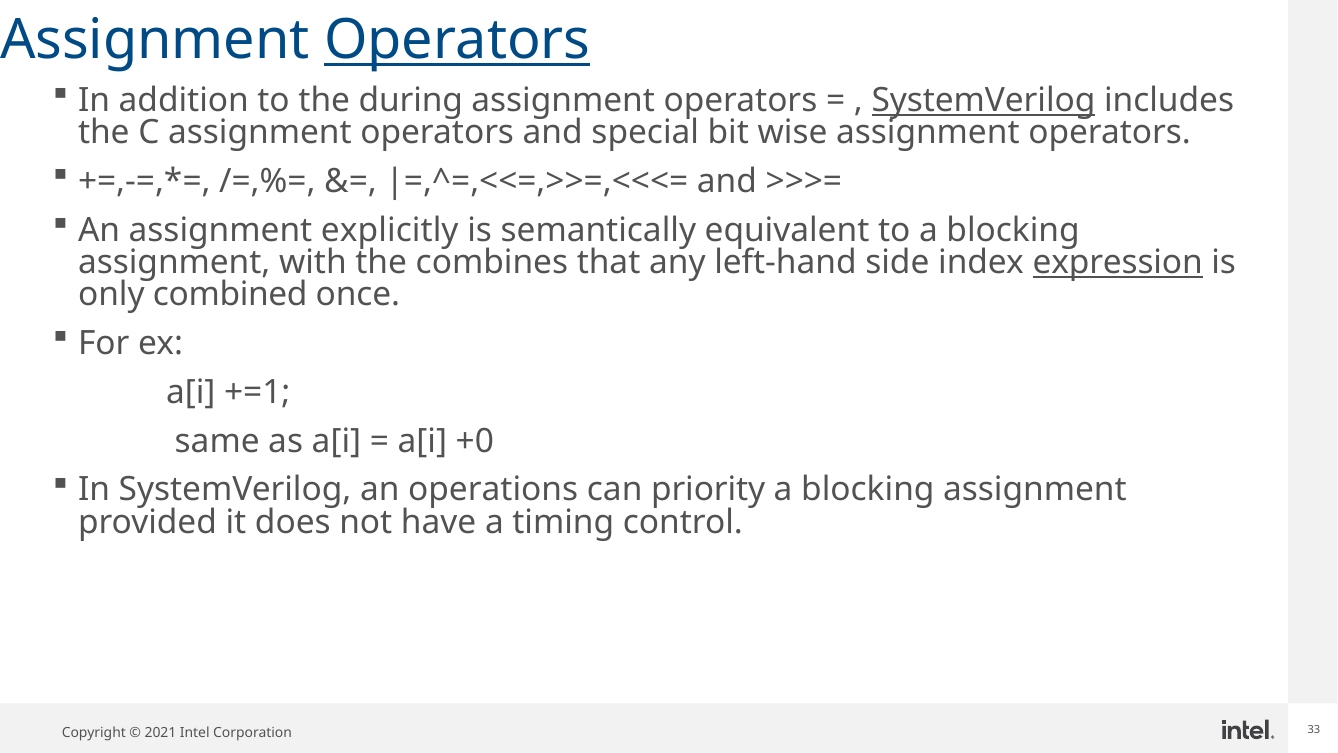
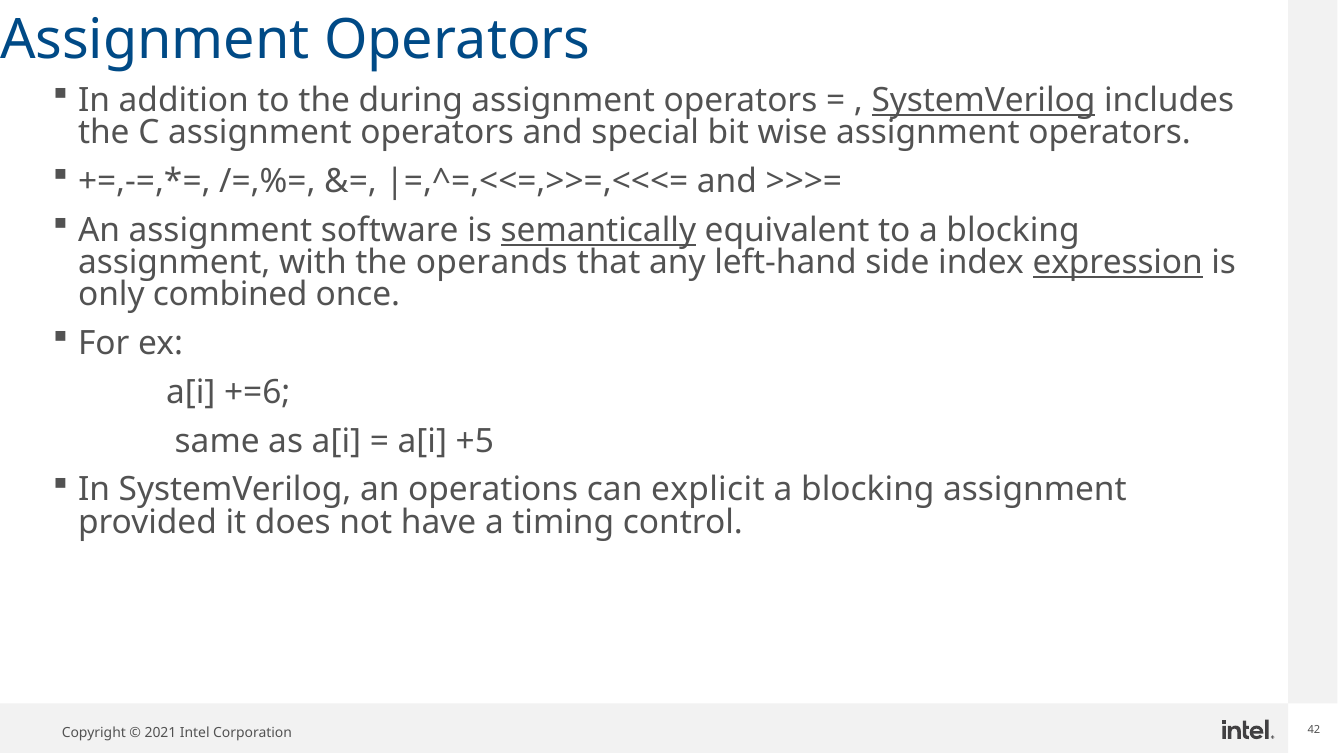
Operators underline: present -> none (457, 40)
explicitly: explicitly -> software (390, 230)
semantically underline: none -> present (598, 230)
combines: combines -> operands (492, 262)
+=1: +=1 -> +=6 (257, 392)
+0: +0 -> +5 (475, 441)
priority: priority -> explicit (708, 490)
33: 33 -> 42 (1314, 729)
